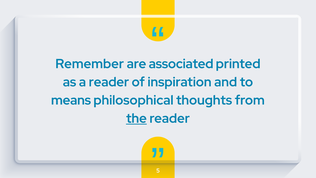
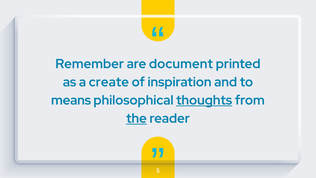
associated: associated -> document (181, 64)
a reader: reader -> create (109, 82)
thoughts underline: none -> present (204, 100)
